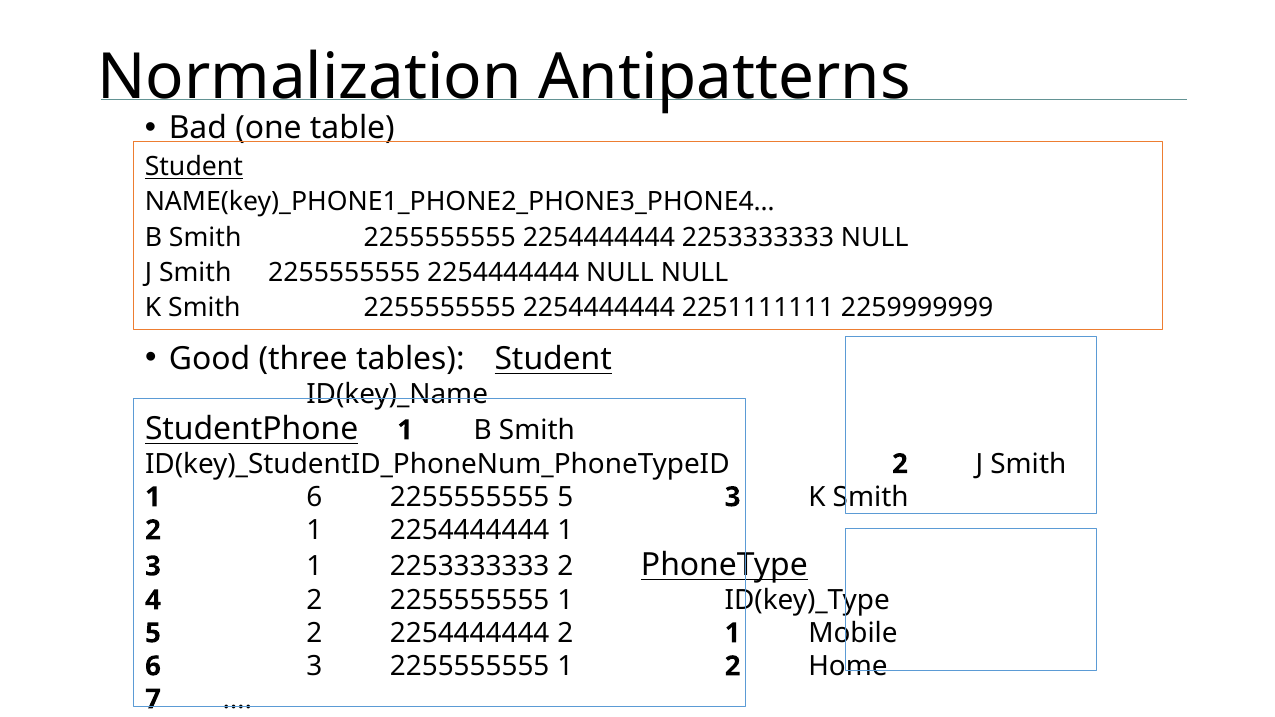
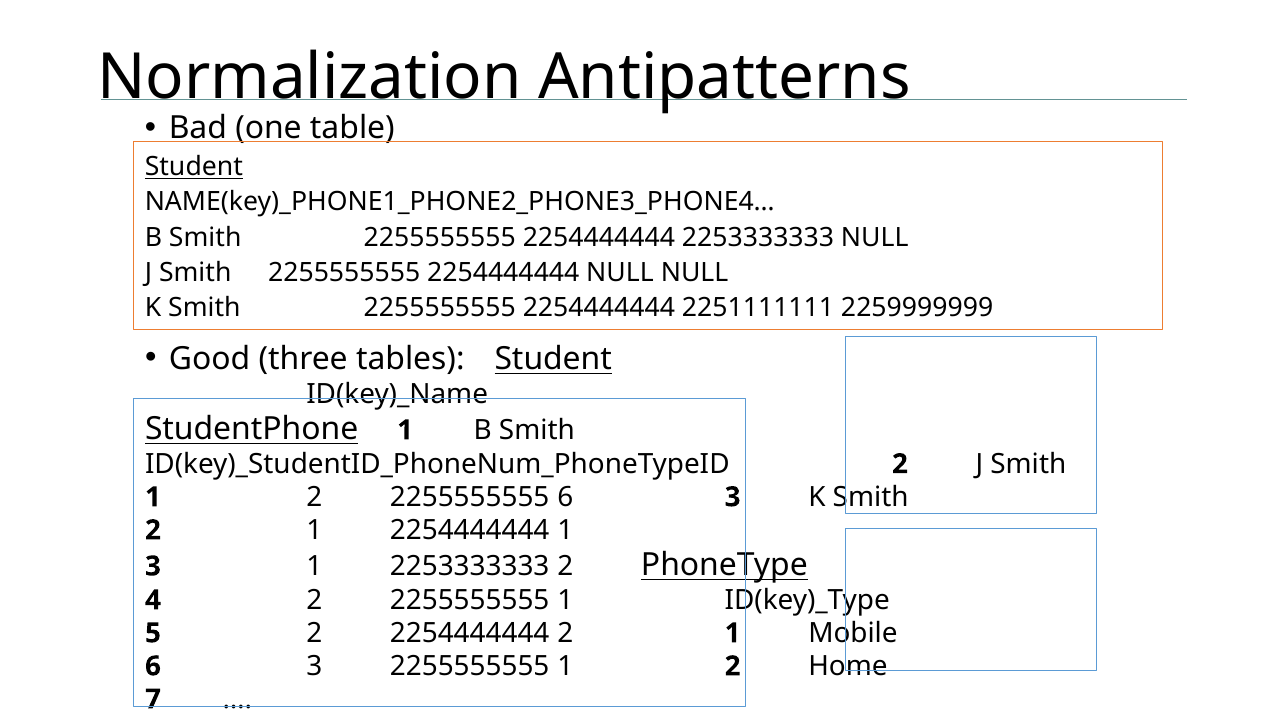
6: 6 -> 2 (314, 497)
2255555555 5: 5 -> 6 (565, 497)
